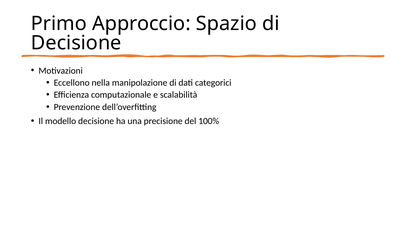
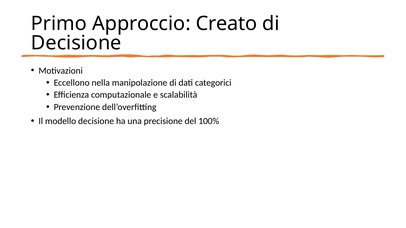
Spazio: Spazio -> Creato (227, 24)
